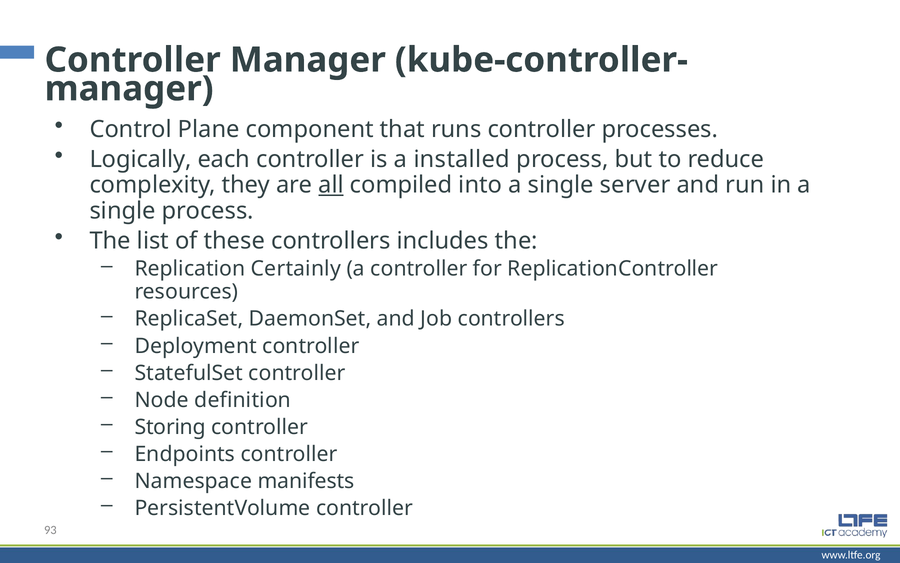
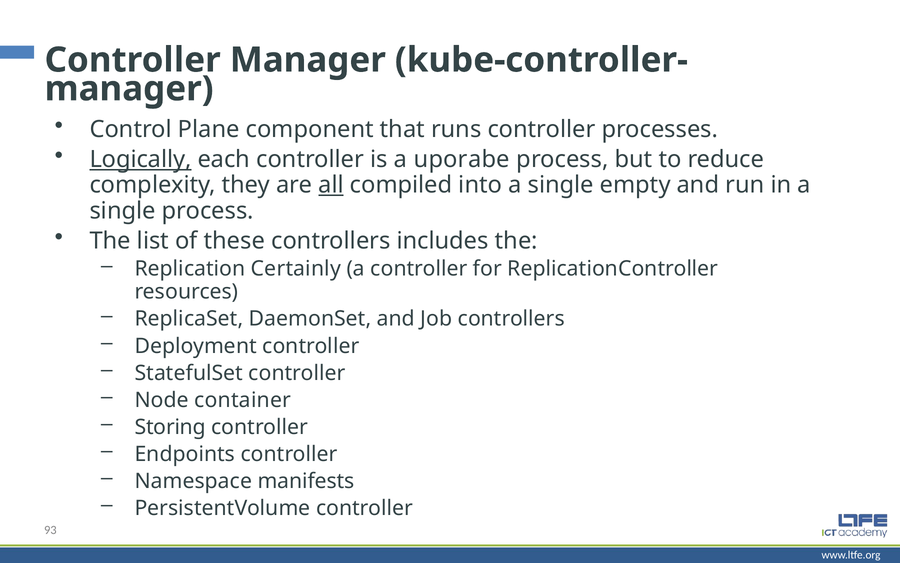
Logically underline: none -> present (141, 159)
installed: installed -> uporabe (462, 159)
server: server -> empty (635, 185)
definition: definition -> container (243, 400)
